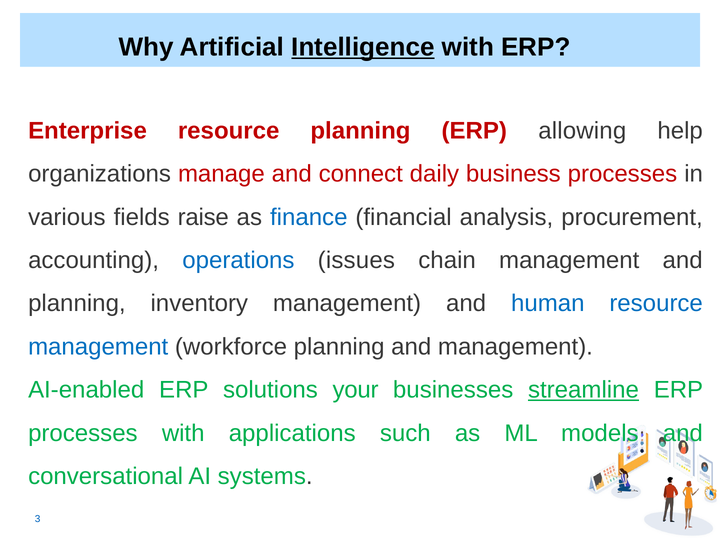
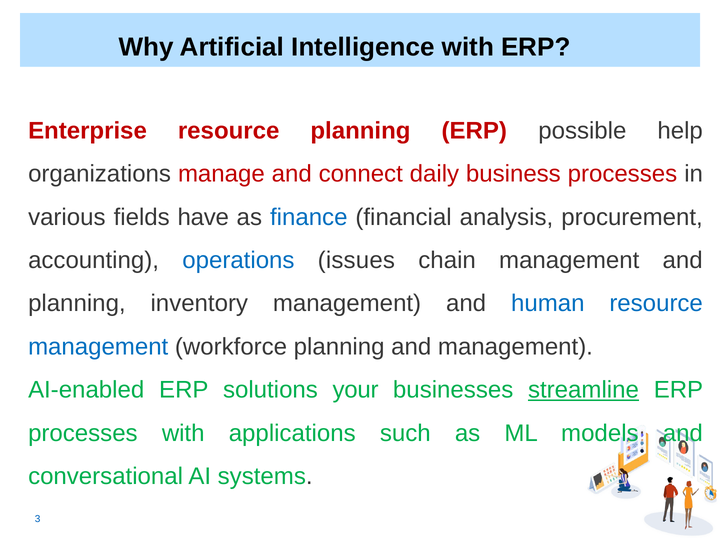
Intelligence underline: present -> none (363, 47)
allowing: allowing -> possible (582, 131)
raise: raise -> have (203, 217)
